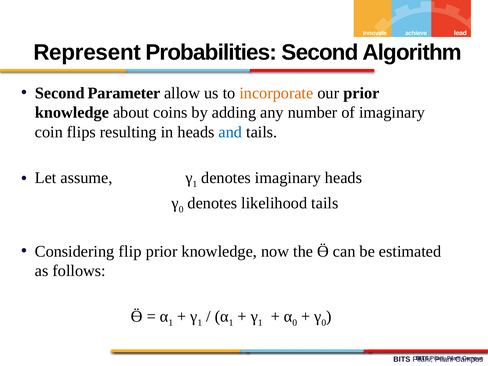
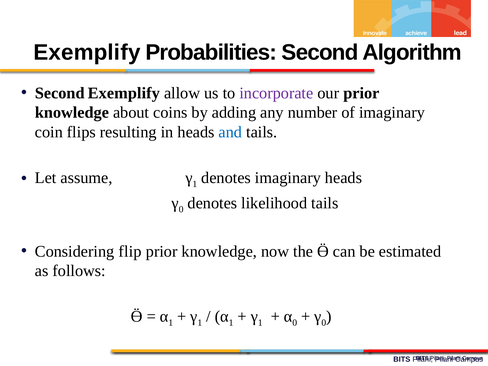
Represent: Represent -> Exemplify (87, 52)
Second Parameter: Parameter -> Exemplify (124, 93)
incorporate colour: orange -> purple (276, 93)
